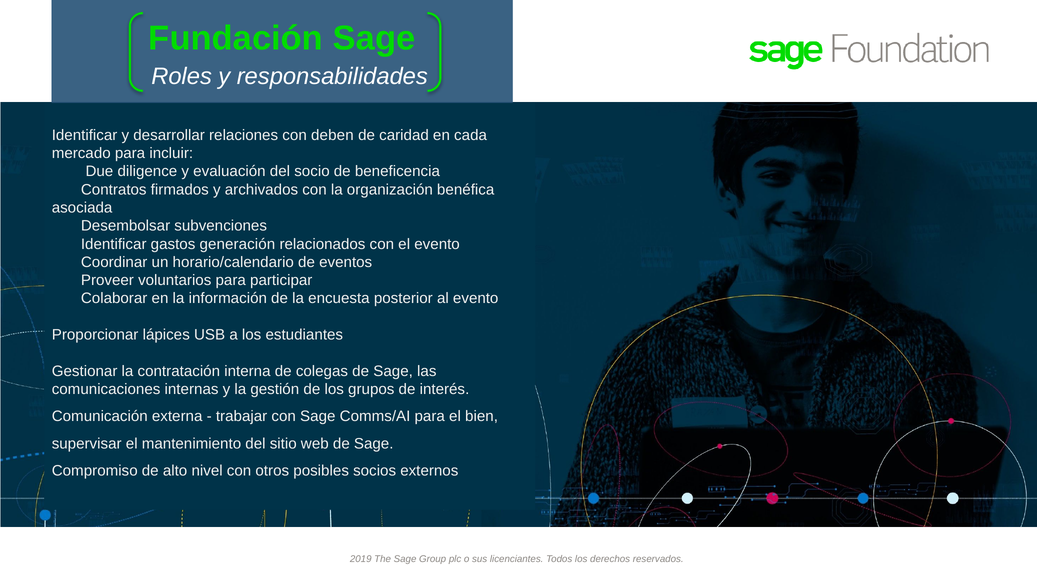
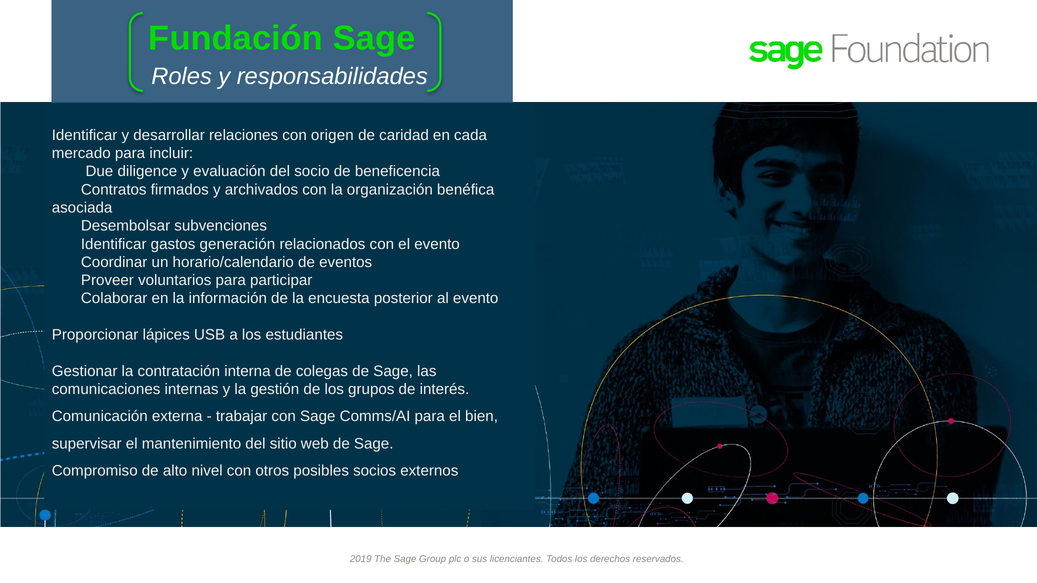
deben: deben -> origen (332, 135)
